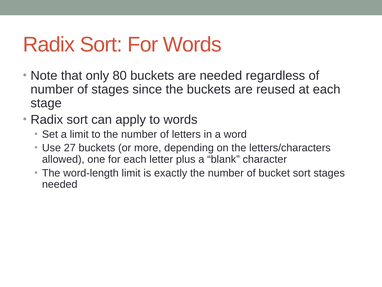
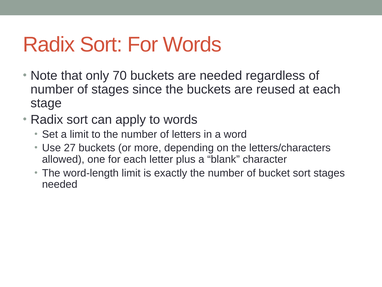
80: 80 -> 70 (120, 76)
